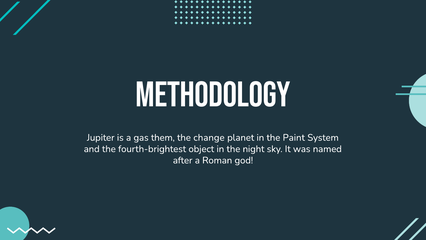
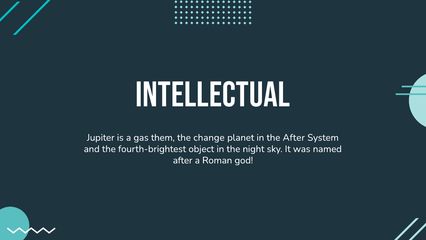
METHODOLOGY: METHODOLOGY -> INTELLECTUAL (213, 95)
the Paint: Paint -> After (294, 137)
